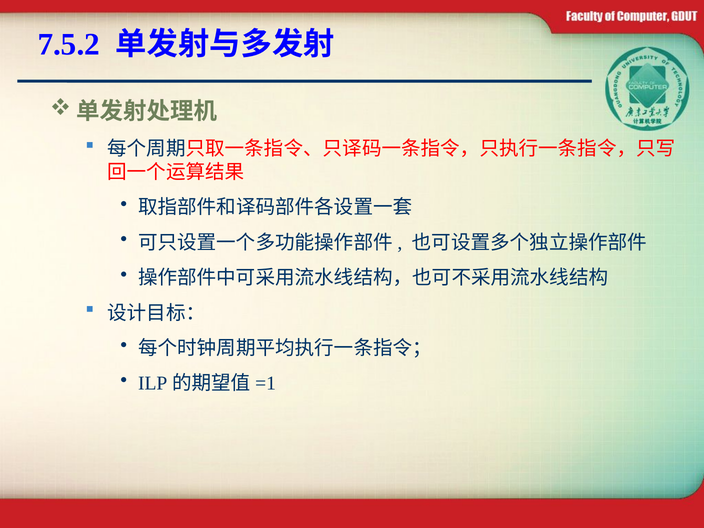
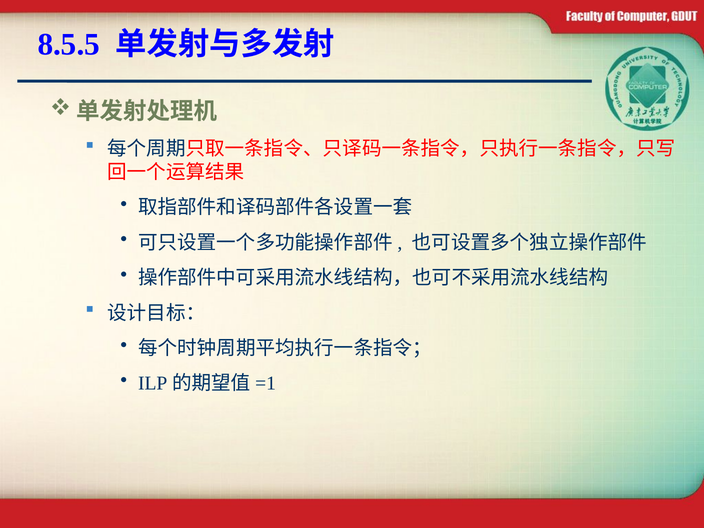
7.5.2: 7.5.2 -> 8.5.5 (69, 45)
